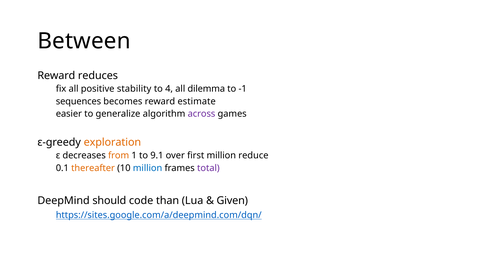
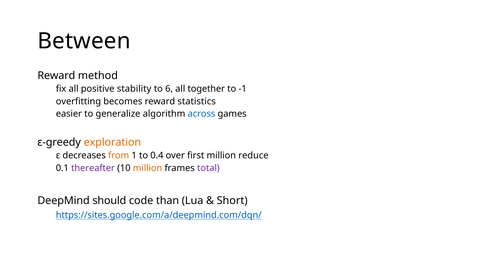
reduces: reduces -> method (98, 76)
4: 4 -> 6 (169, 89)
dilemma: dilemma -> together (206, 89)
sequences: sequences -> overfitting (78, 101)
estimate: estimate -> statistics (197, 101)
across colour: purple -> blue (201, 114)
9.1: 9.1 -> 0.4 (157, 156)
thereafter colour: orange -> purple (93, 168)
million colour: blue -> orange (148, 168)
Given: Given -> Short (232, 201)
